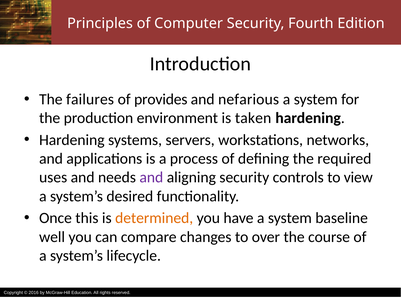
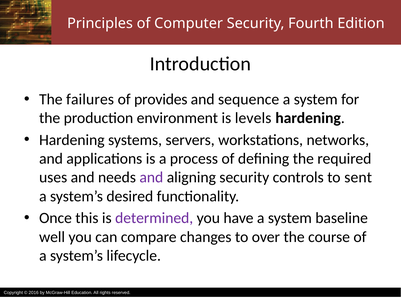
nefarious: nefarious -> sequence (249, 99)
taken: taken -> levels (253, 118)
view: view -> sent (358, 177)
determined colour: orange -> purple (154, 218)
